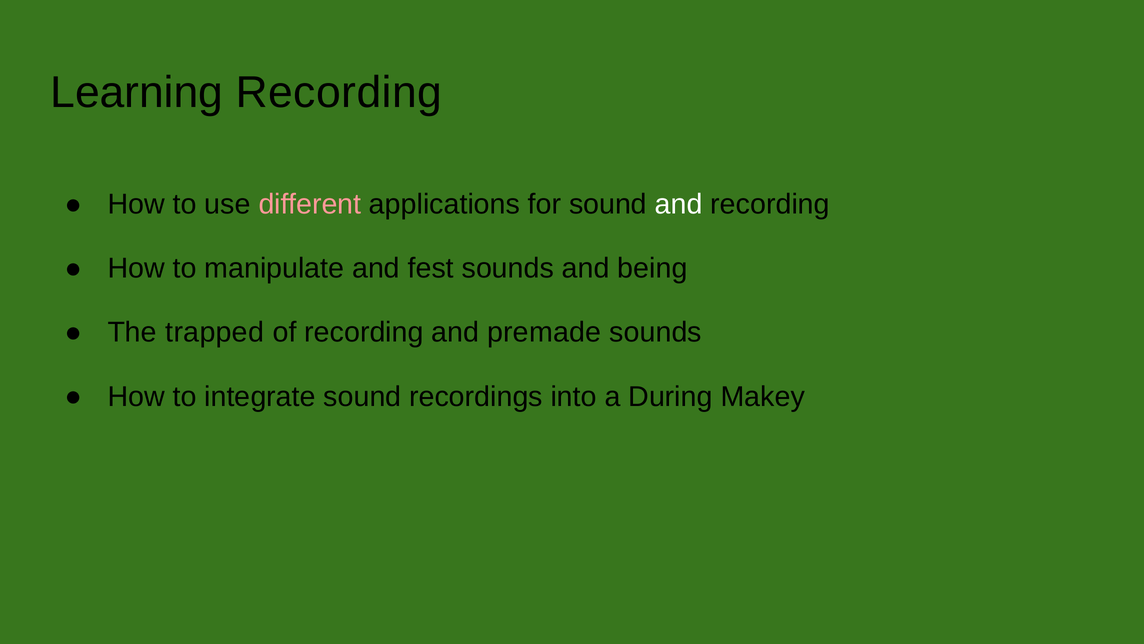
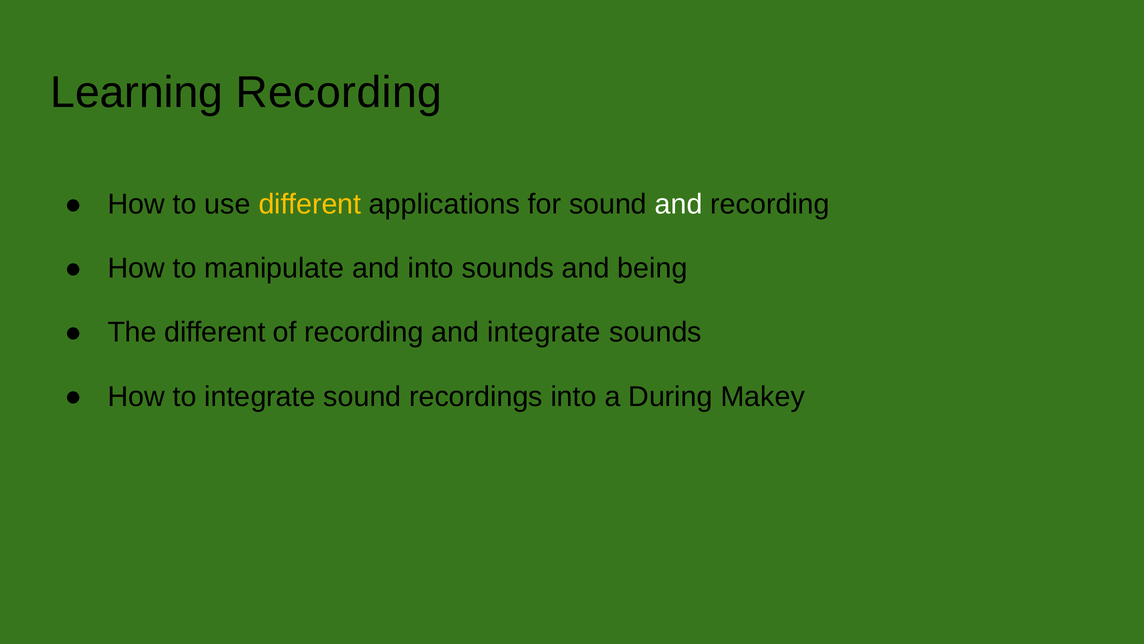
different colour: pink -> yellow (310, 204)
and fest: fest -> into (431, 268)
The trapped: trapped -> different (215, 332)
and premade: premade -> integrate (544, 332)
